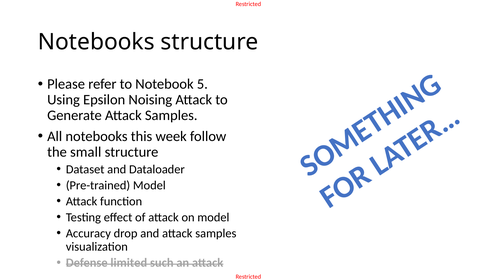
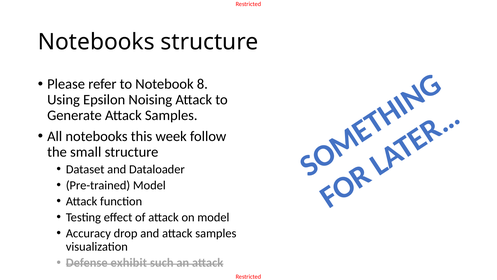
5: 5 -> 8 (202, 84)
limited: limited -> exhibit (129, 262)
